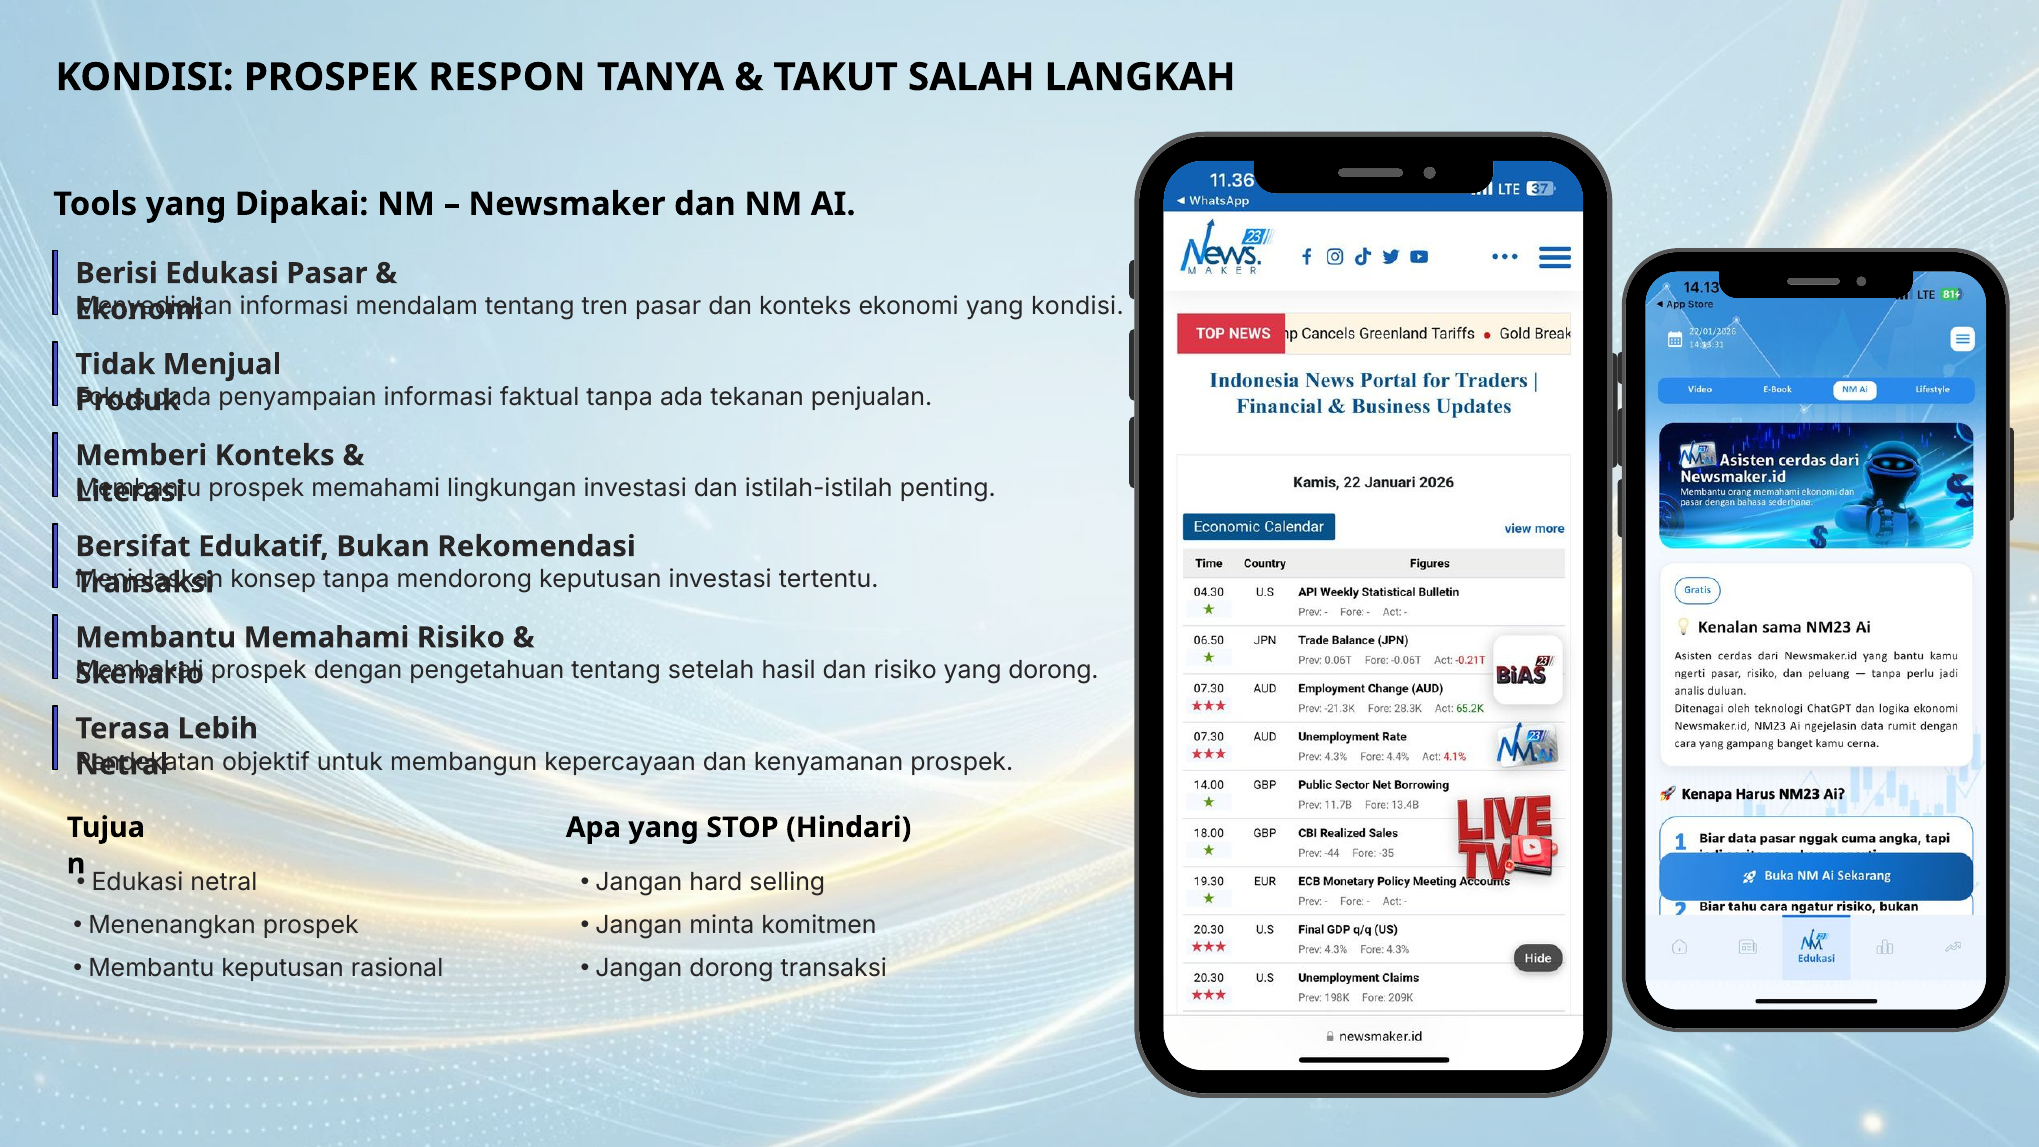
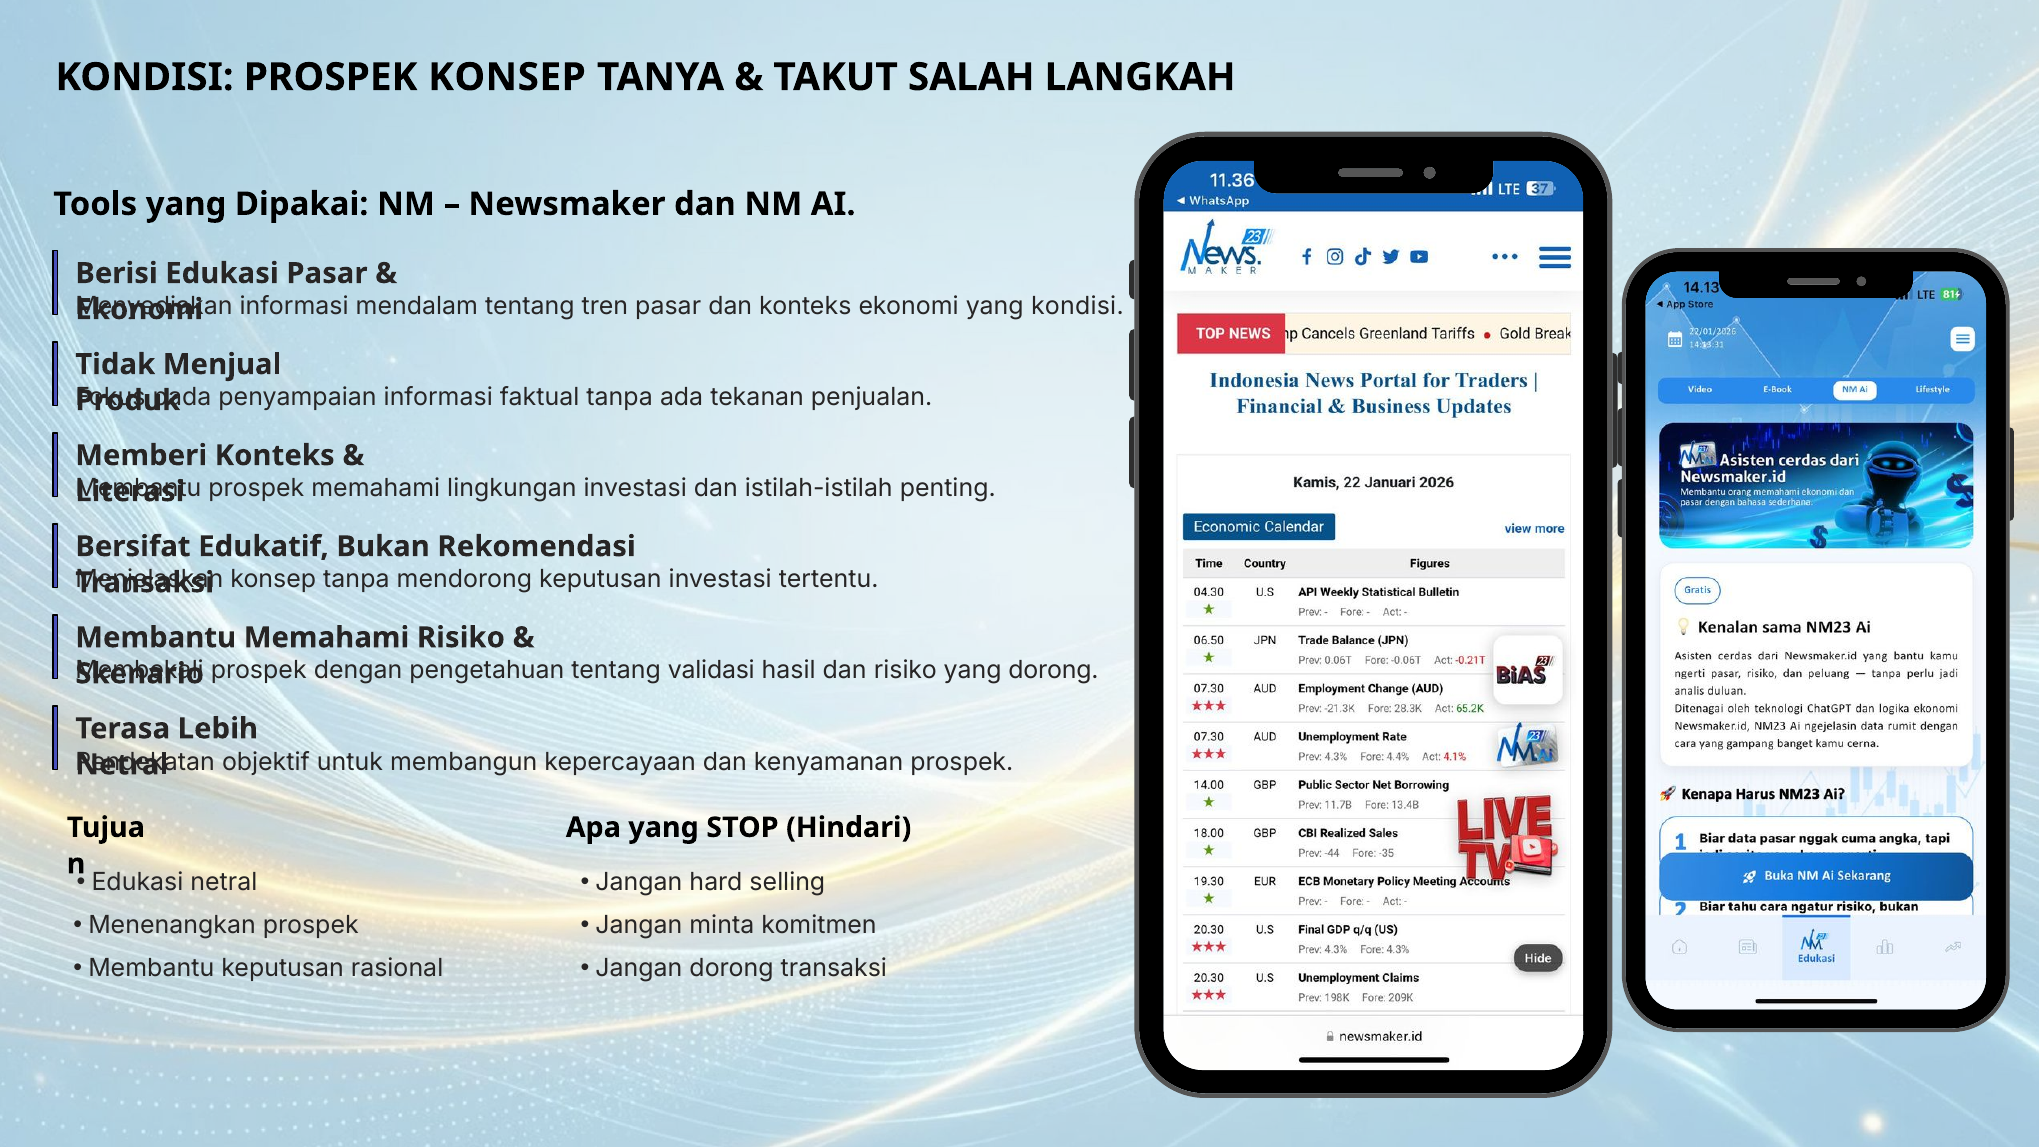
PROSPEK RESPON: RESPON -> KONSEP (507, 77)
setelah: setelah -> validasi (711, 671)
